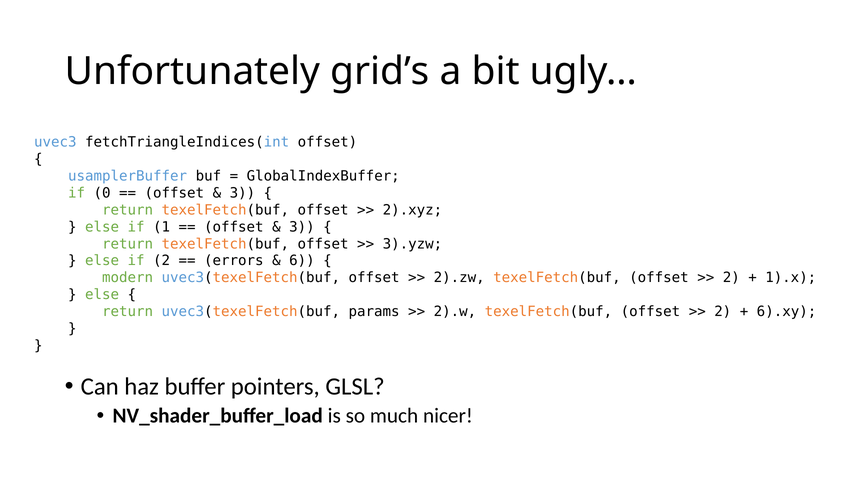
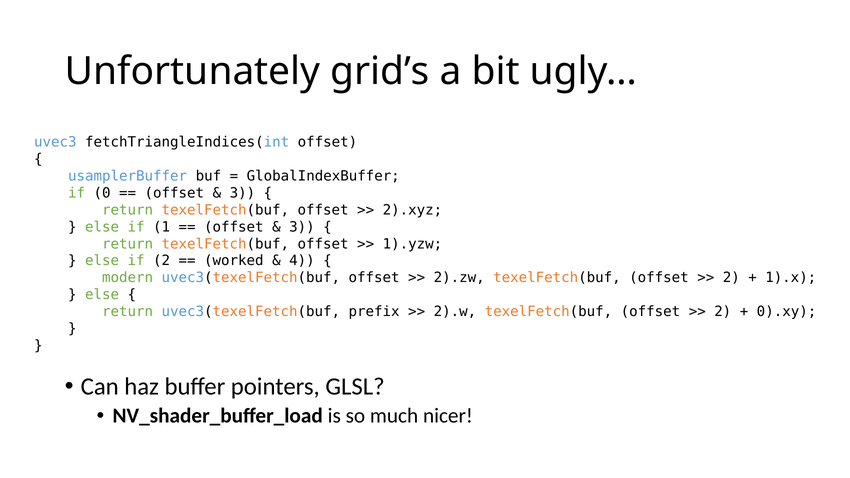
3).yzw: 3).yzw -> 1).yzw (412, 244)
errors: errors -> worked (234, 261)
6: 6 -> 4 (302, 261)
params: params -> prefix (374, 312)
6).xy: 6).xy -> 0).xy (787, 312)
